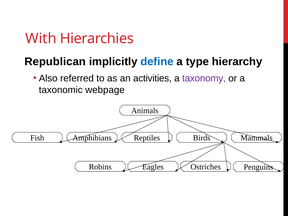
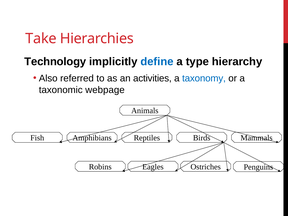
With: With -> Take (41, 38)
Republican: Republican -> Technology (55, 62)
taxonomy colour: purple -> blue (204, 78)
